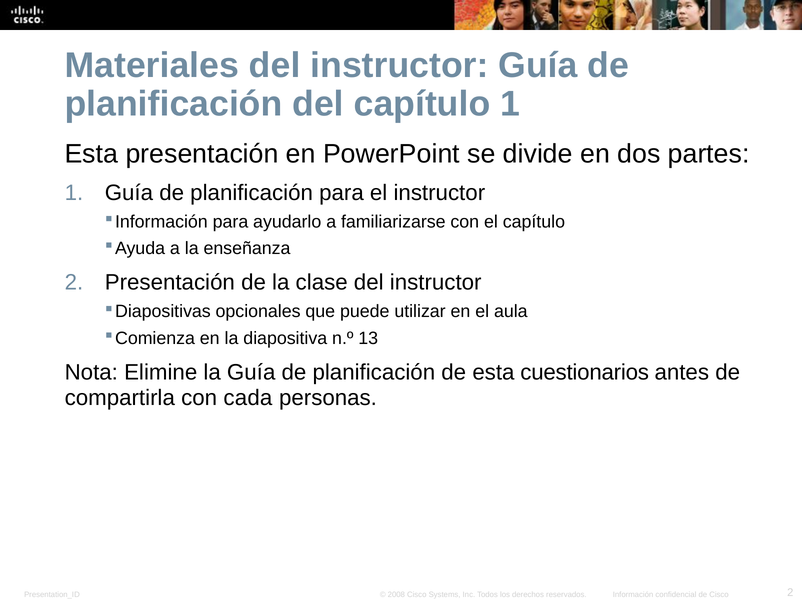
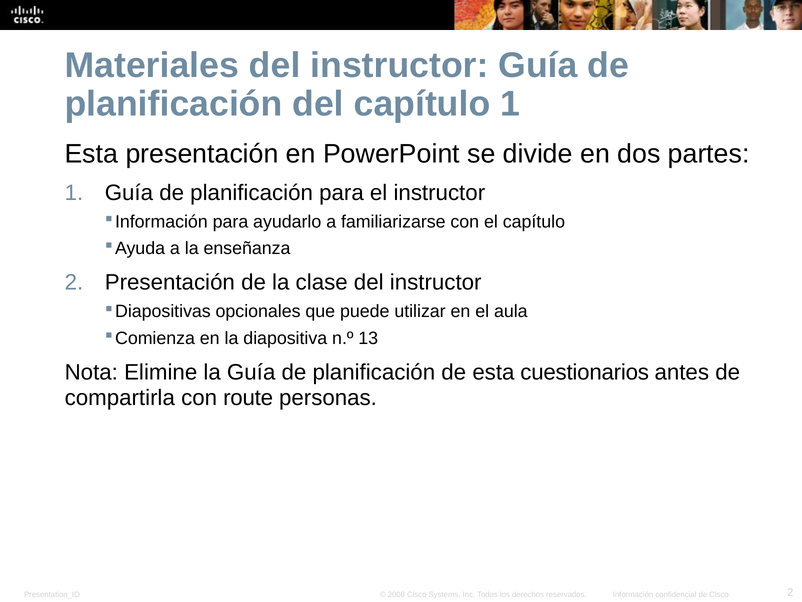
cada: cada -> route (248, 397)
